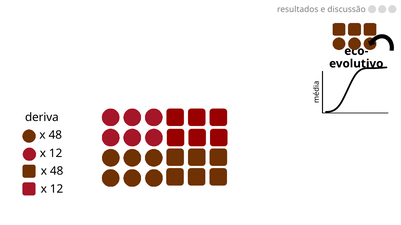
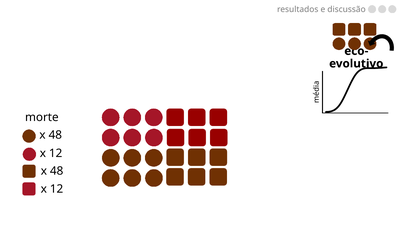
deriva: deriva -> morte (42, 118)
